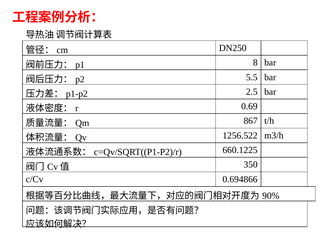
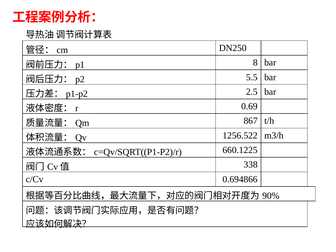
350: 350 -> 338 (251, 165)
